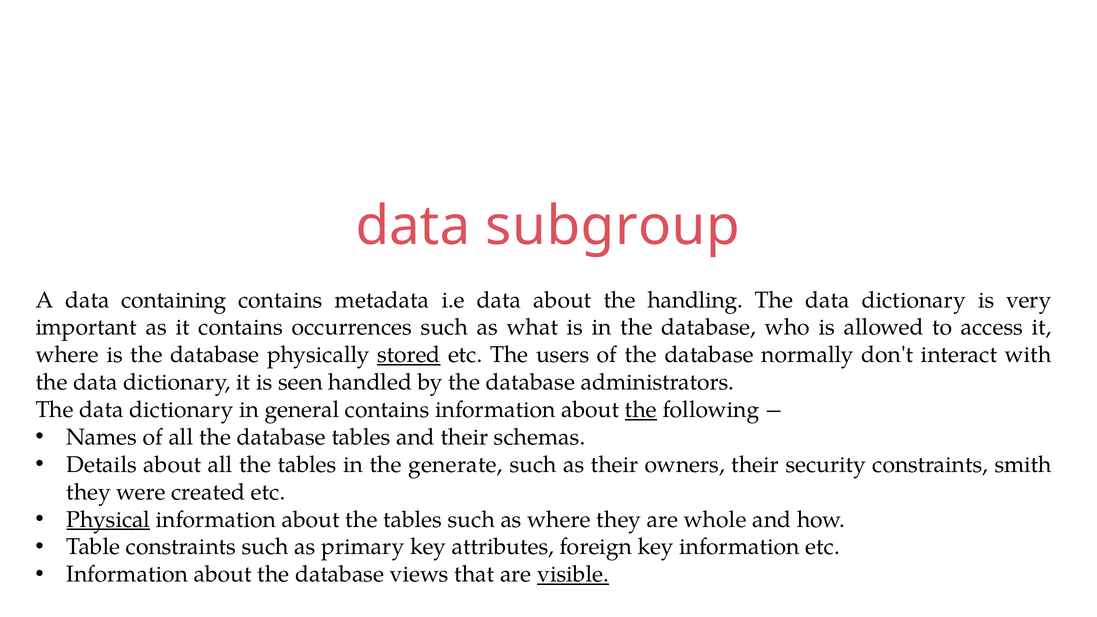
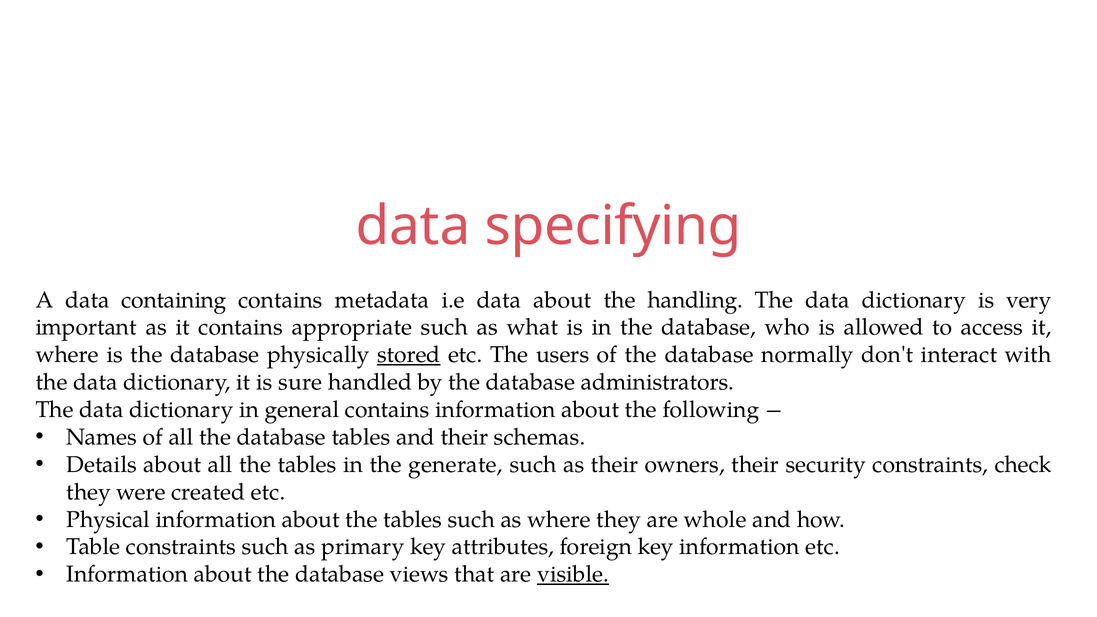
subgroup: subgroup -> specifying (613, 226)
occurrences: occurrences -> appropriate (352, 327)
seen: seen -> sure (300, 382)
the underline: present -> none (641, 410)
smith: smith -> check (1023, 465)
Physical underline: present -> none (108, 520)
